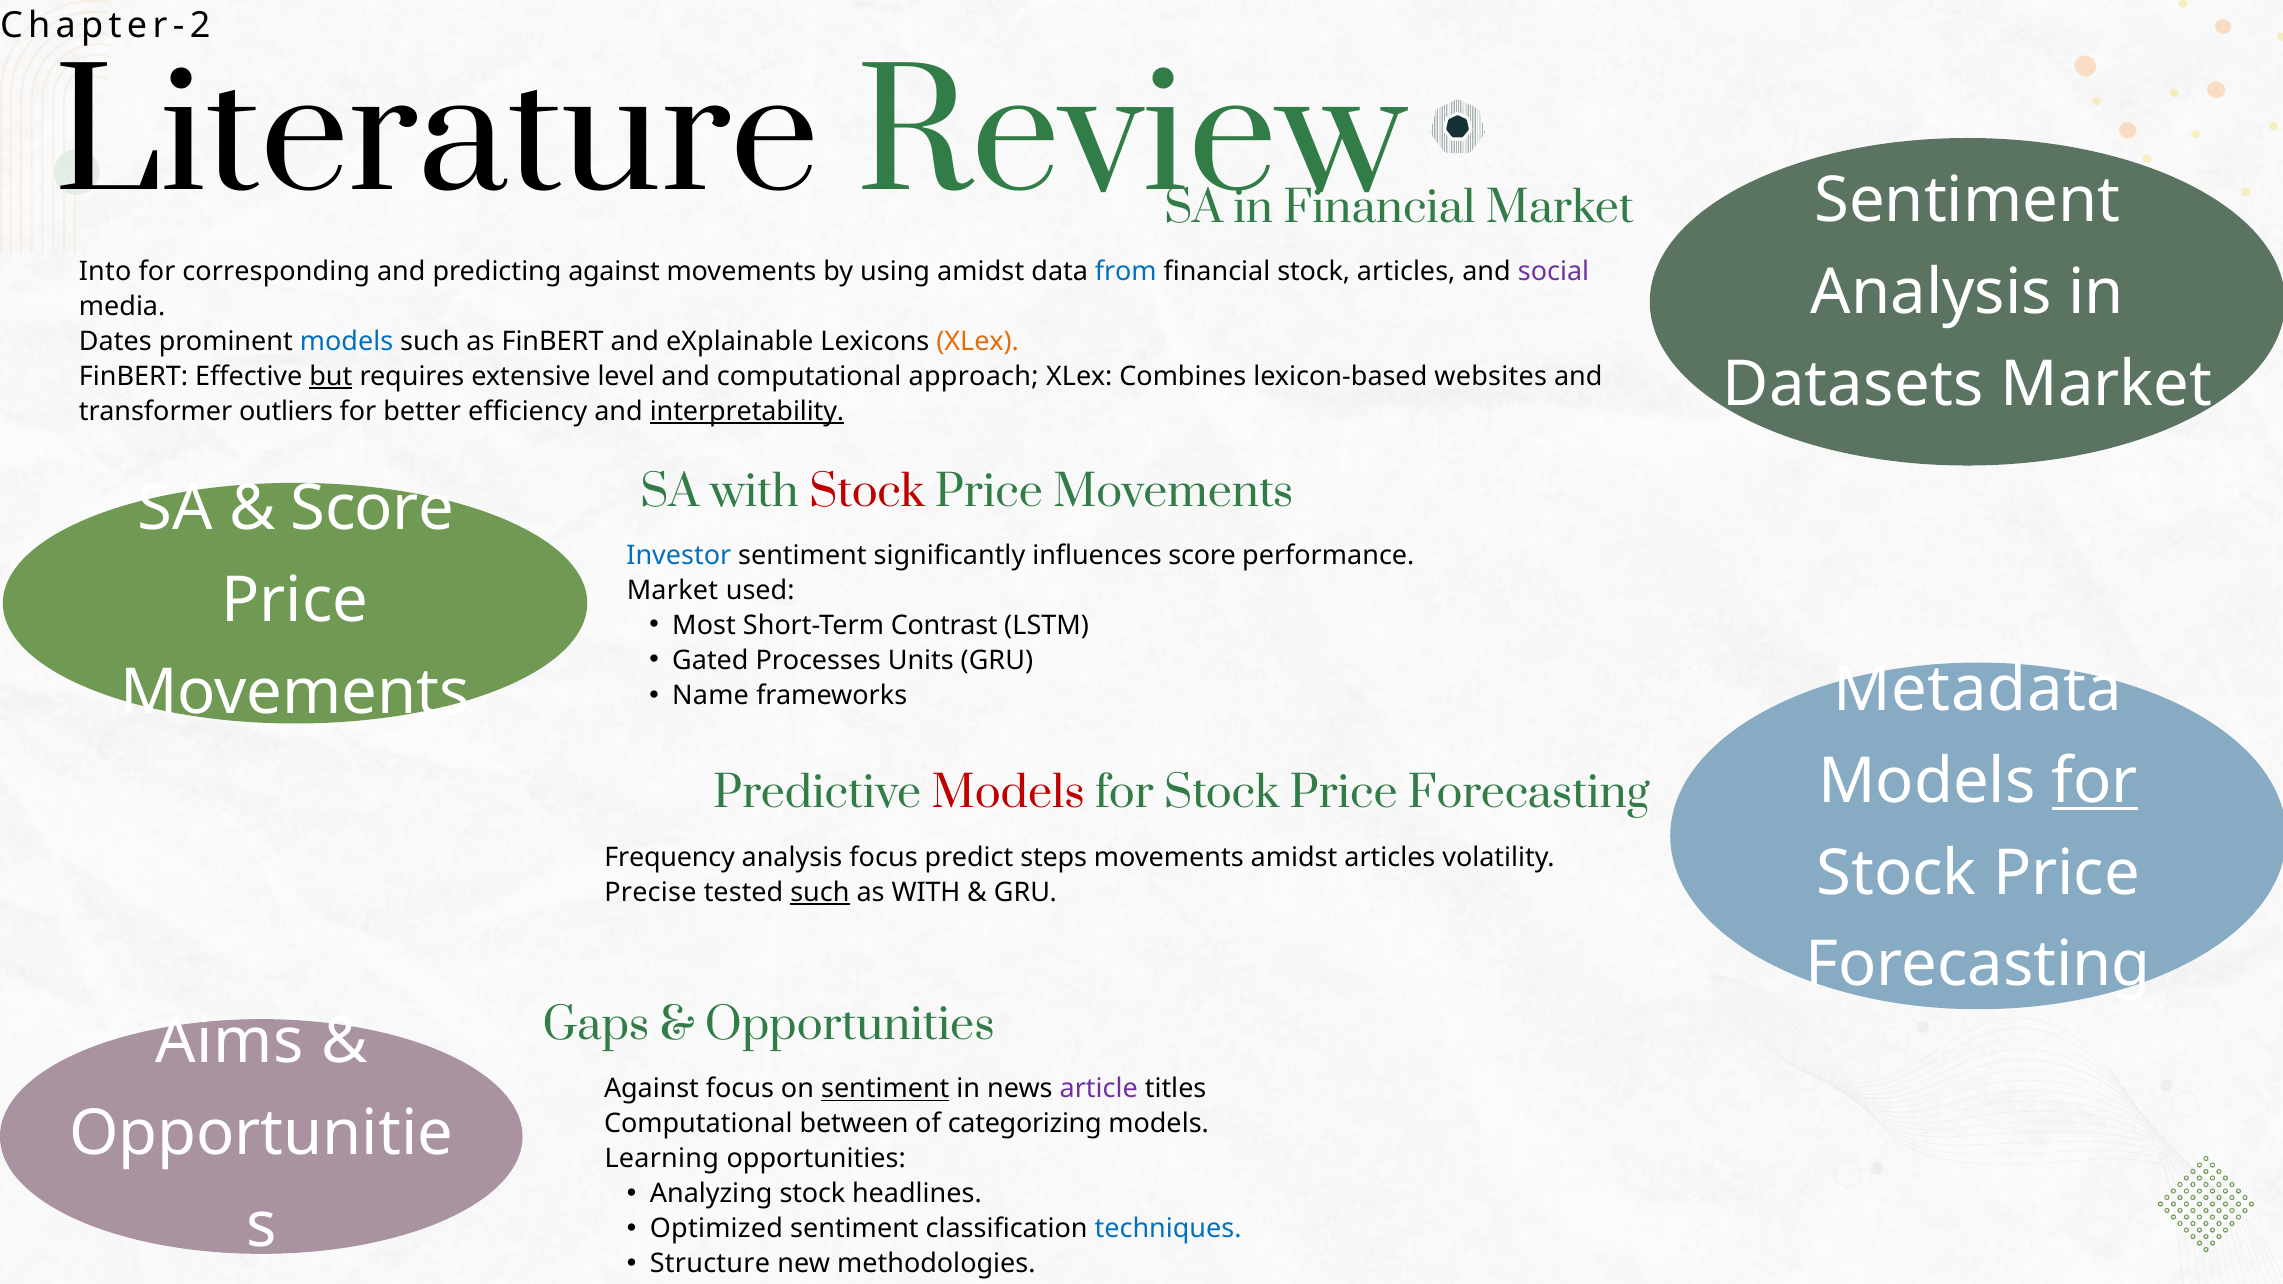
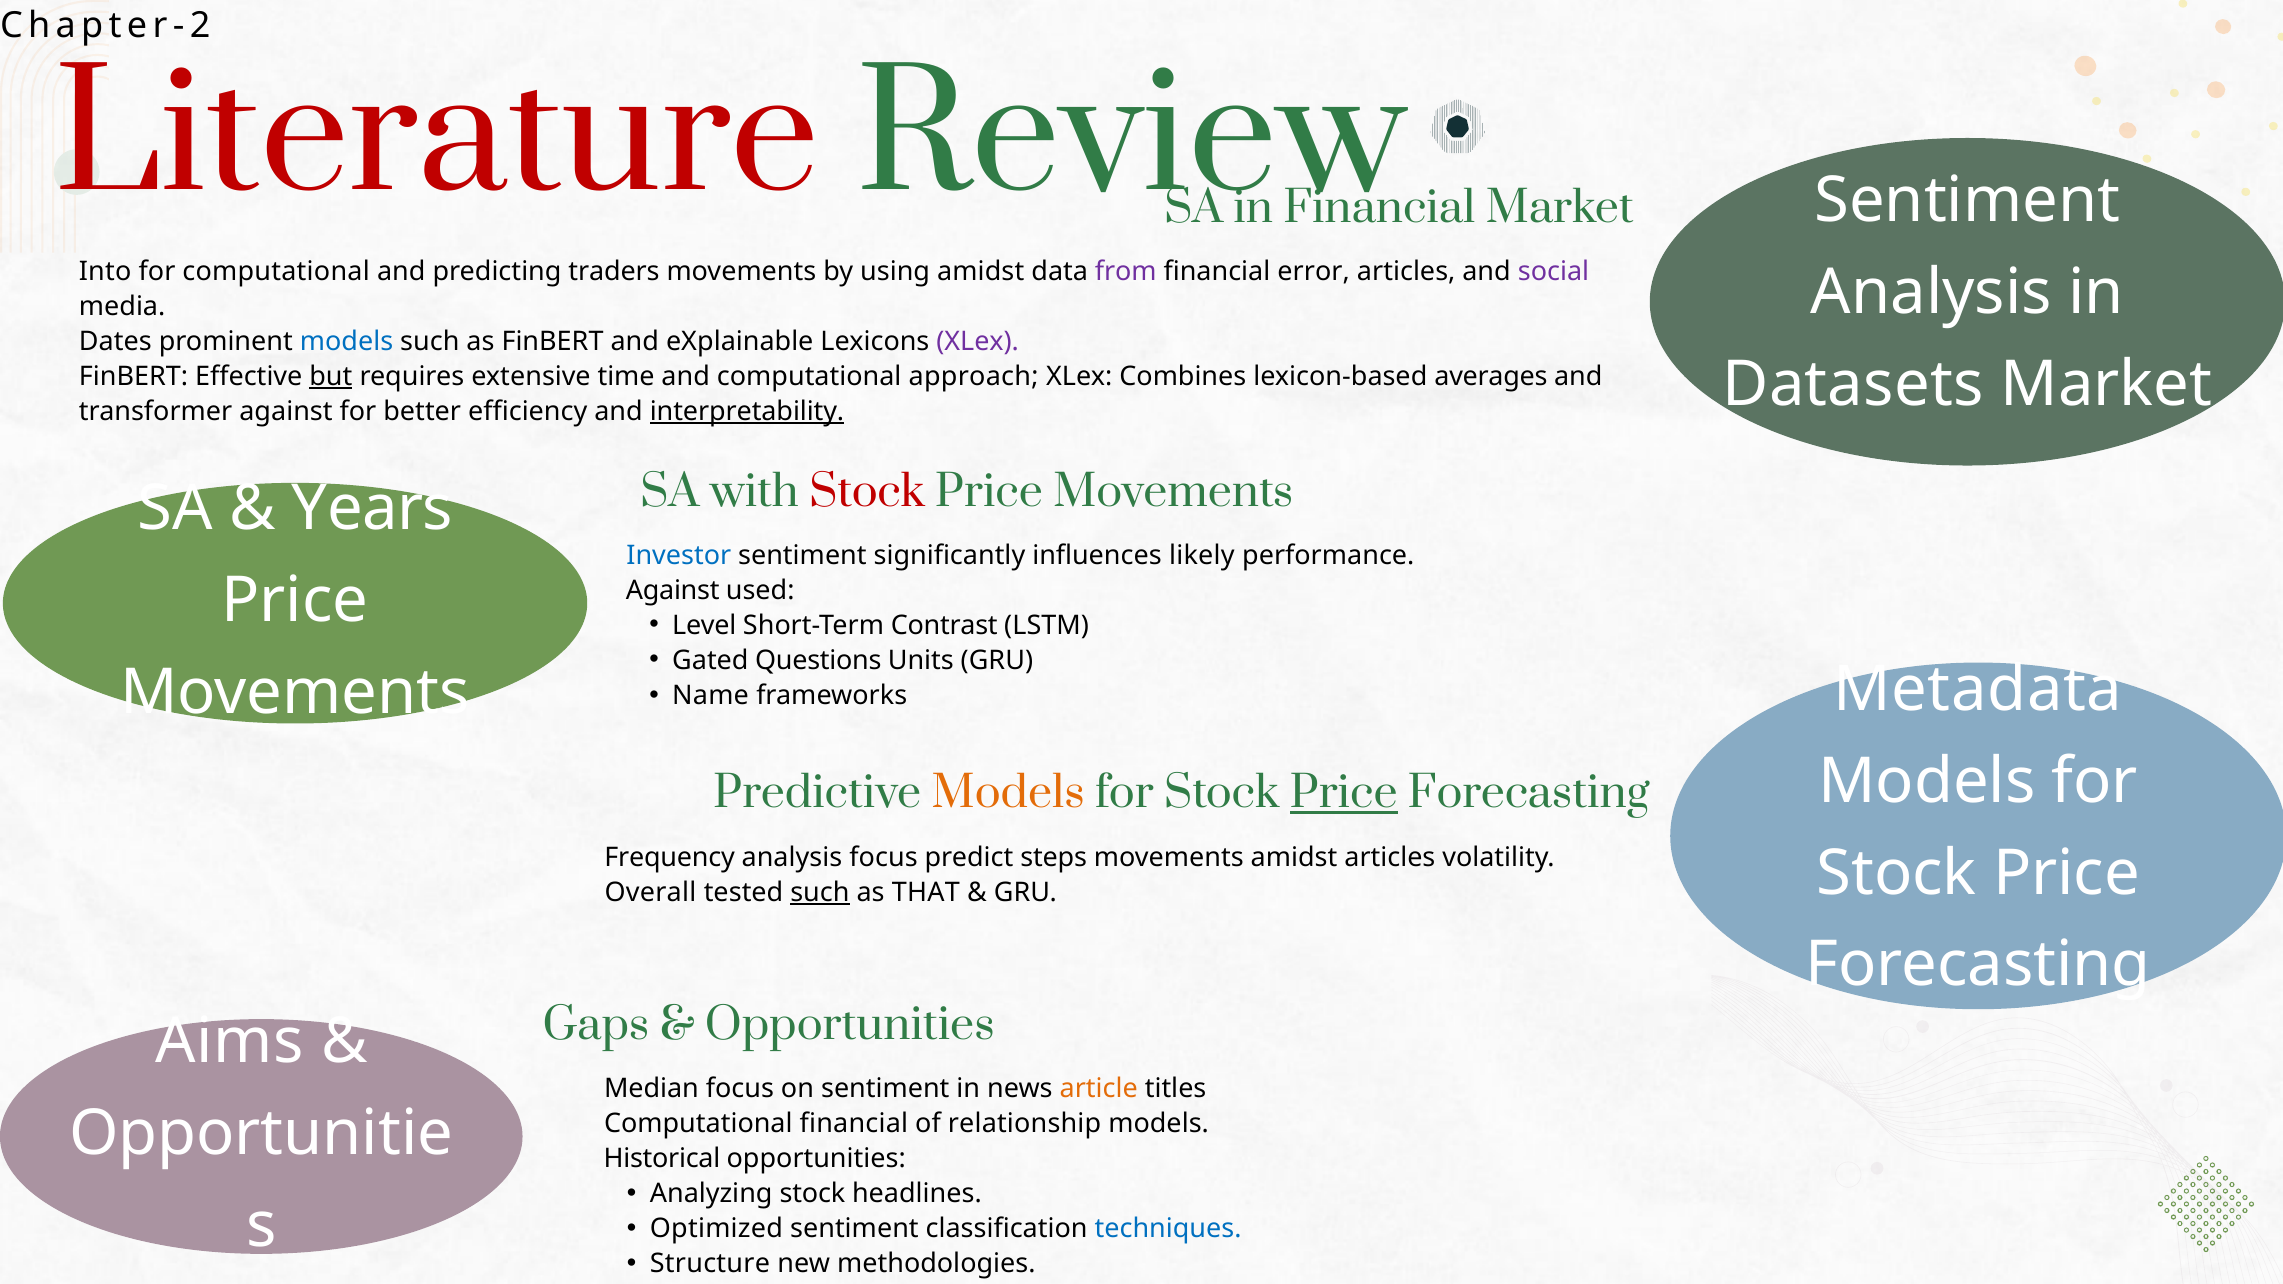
Literature colour: black -> red (437, 137)
for corresponding: corresponding -> computational (276, 271)
predicting against: against -> traders (614, 271)
from colour: blue -> purple (1126, 271)
financial stock: stock -> error (1314, 271)
XLex colour: orange -> purple (978, 341)
level: level -> time (626, 376)
websites: websites -> averages (1491, 376)
transformer outliers: outliers -> against (286, 412)
Score: Score -> Years (372, 509)
influences score: score -> likely (1202, 555)
Market: Market -> Against (673, 590)
Most: Most -> Level (704, 626)
Processes: Processes -> Questions (818, 661)
for underline: present -> none (2095, 781)
Models colour: red -> orange (1008, 794)
Price underline: none -> present (1344, 794)
Precise: Precise -> Overall (650, 892)
as WITH: WITH -> THAT (926, 892)
Against: Against -> Median (651, 1089)
sentiment underline: present -> none (885, 1089)
article colour: purple -> orange (1099, 1089)
Computational between: between -> financial (854, 1124)
categorizing: categorizing -> relationship (1025, 1124)
Learning: Learning -> Historical (662, 1159)
